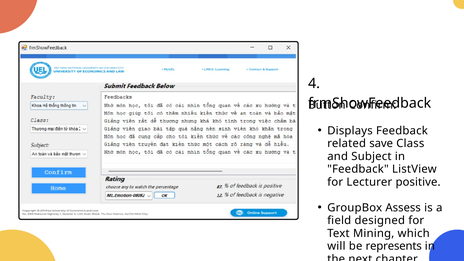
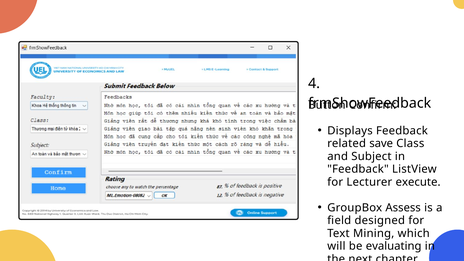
positive: positive -> execute (418, 182)
represents: represents -> evaluating (394, 246)
